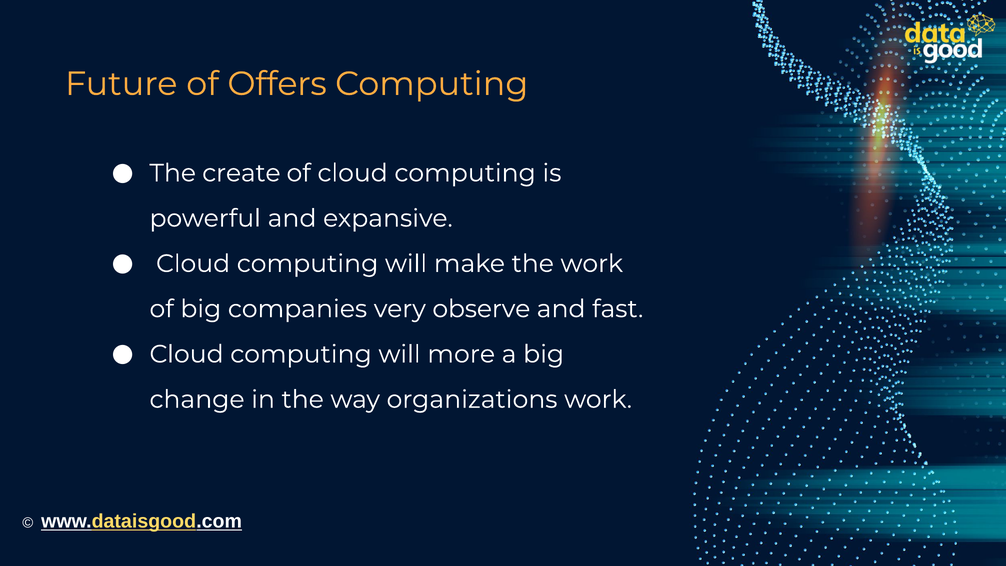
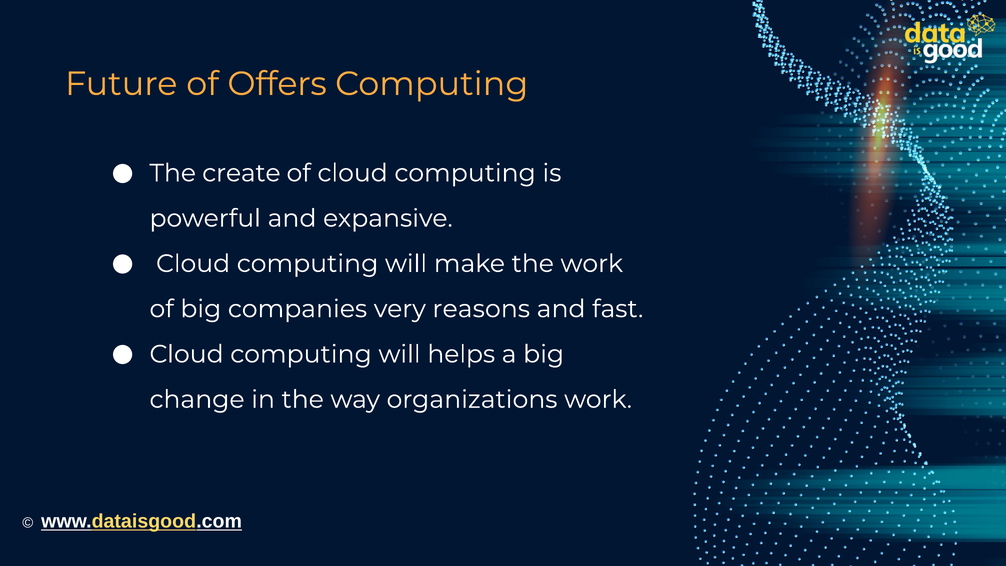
observe: observe -> reasons (481, 309)
more: more -> helps (461, 354)
